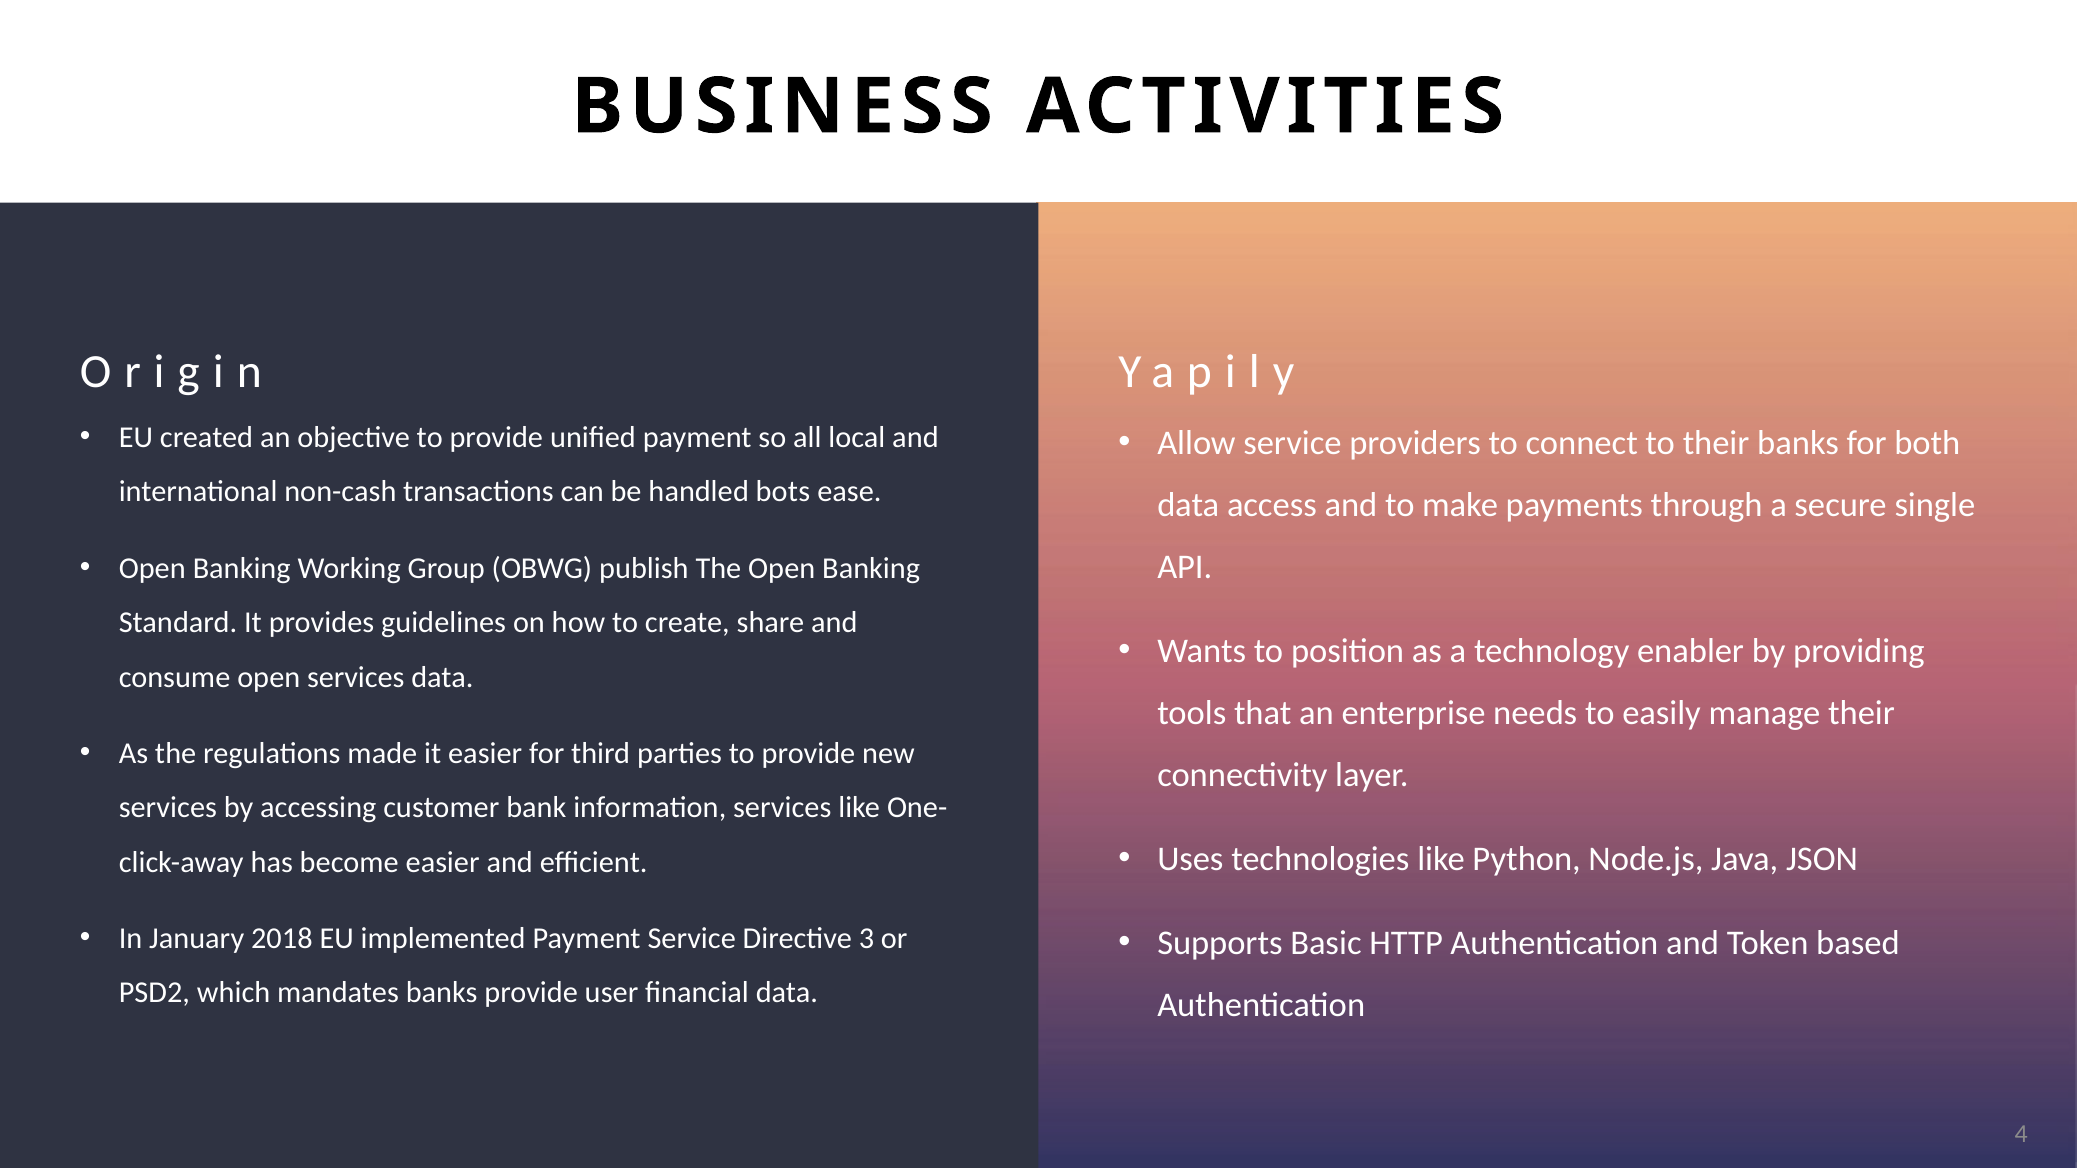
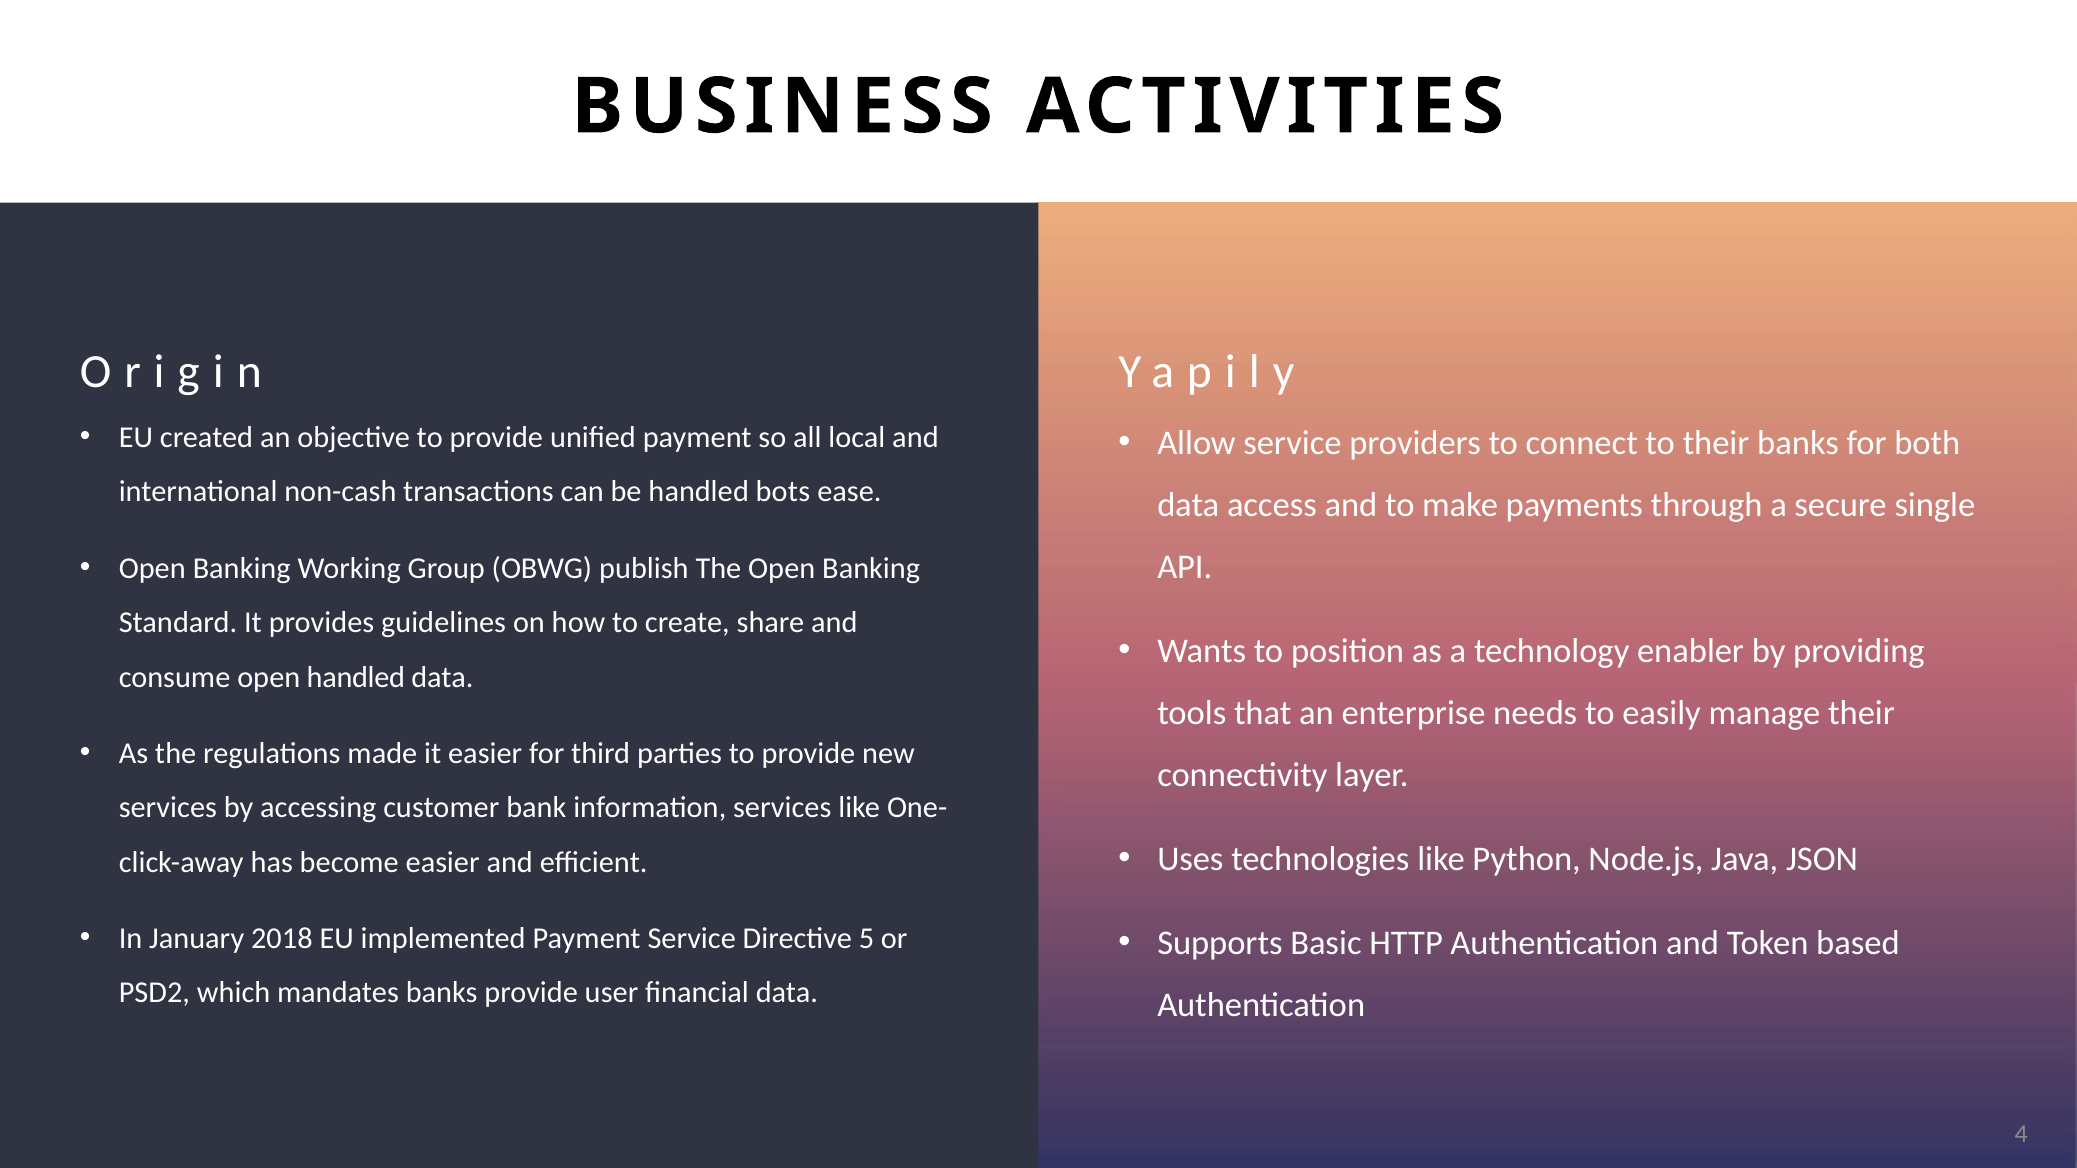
open services: services -> handled (356, 677)
3: 3 -> 5 (867, 939)
